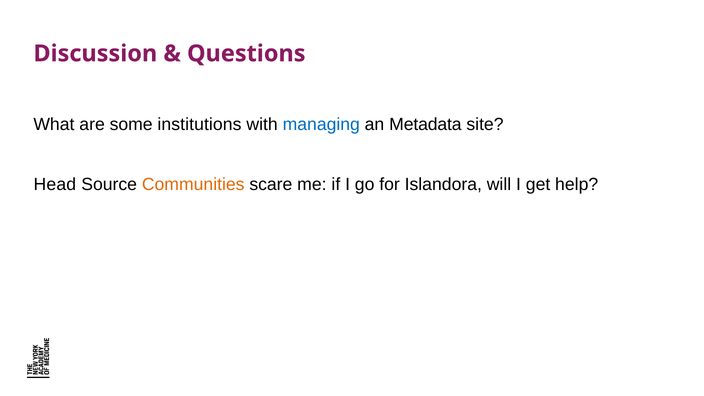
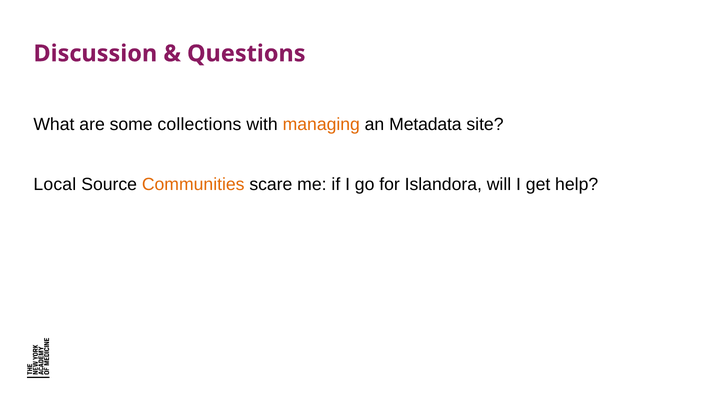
institutions: institutions -> collections (199, 124)
managing colour: blue -> orange (321, 124)
Head: Head -> Local (55, 184)
